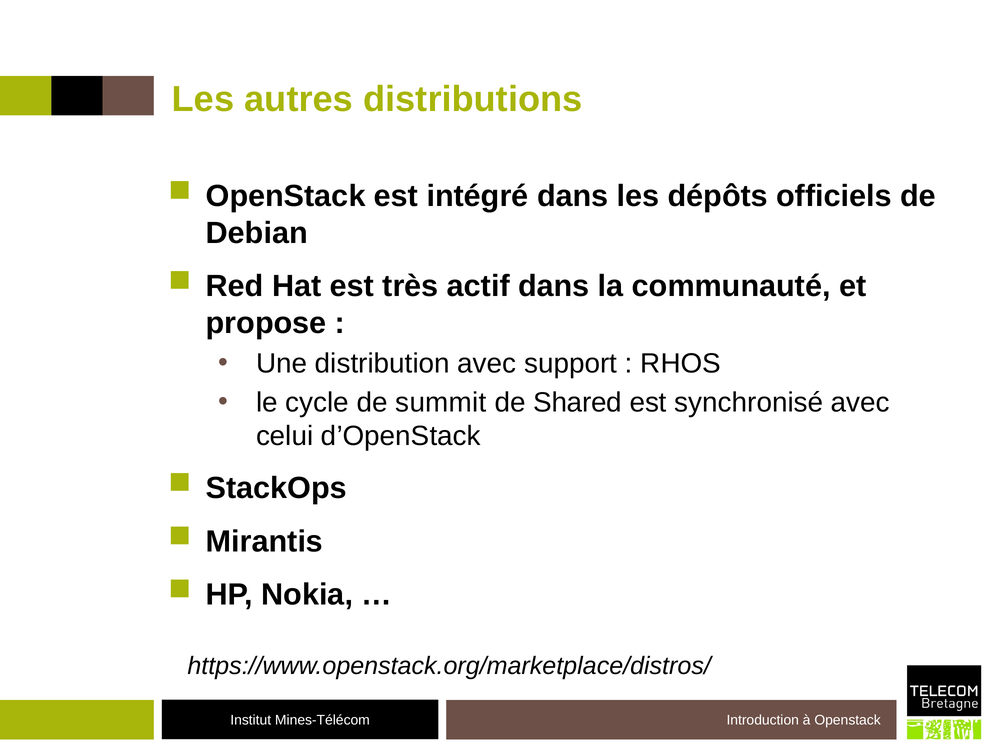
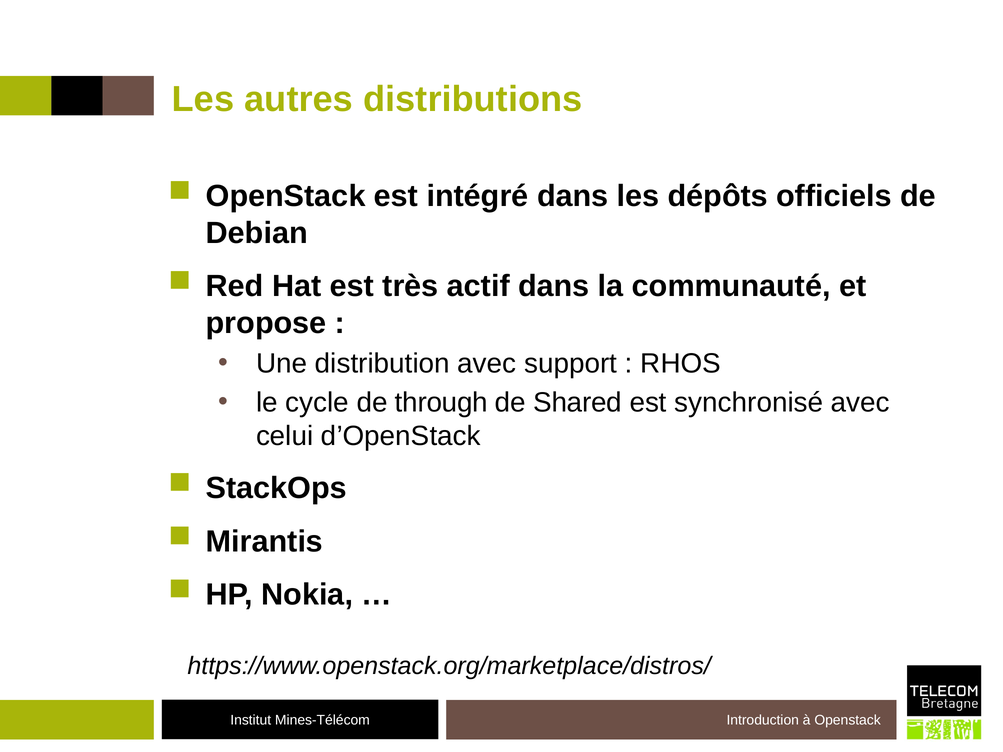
summit: summit -> through (441, 403)
